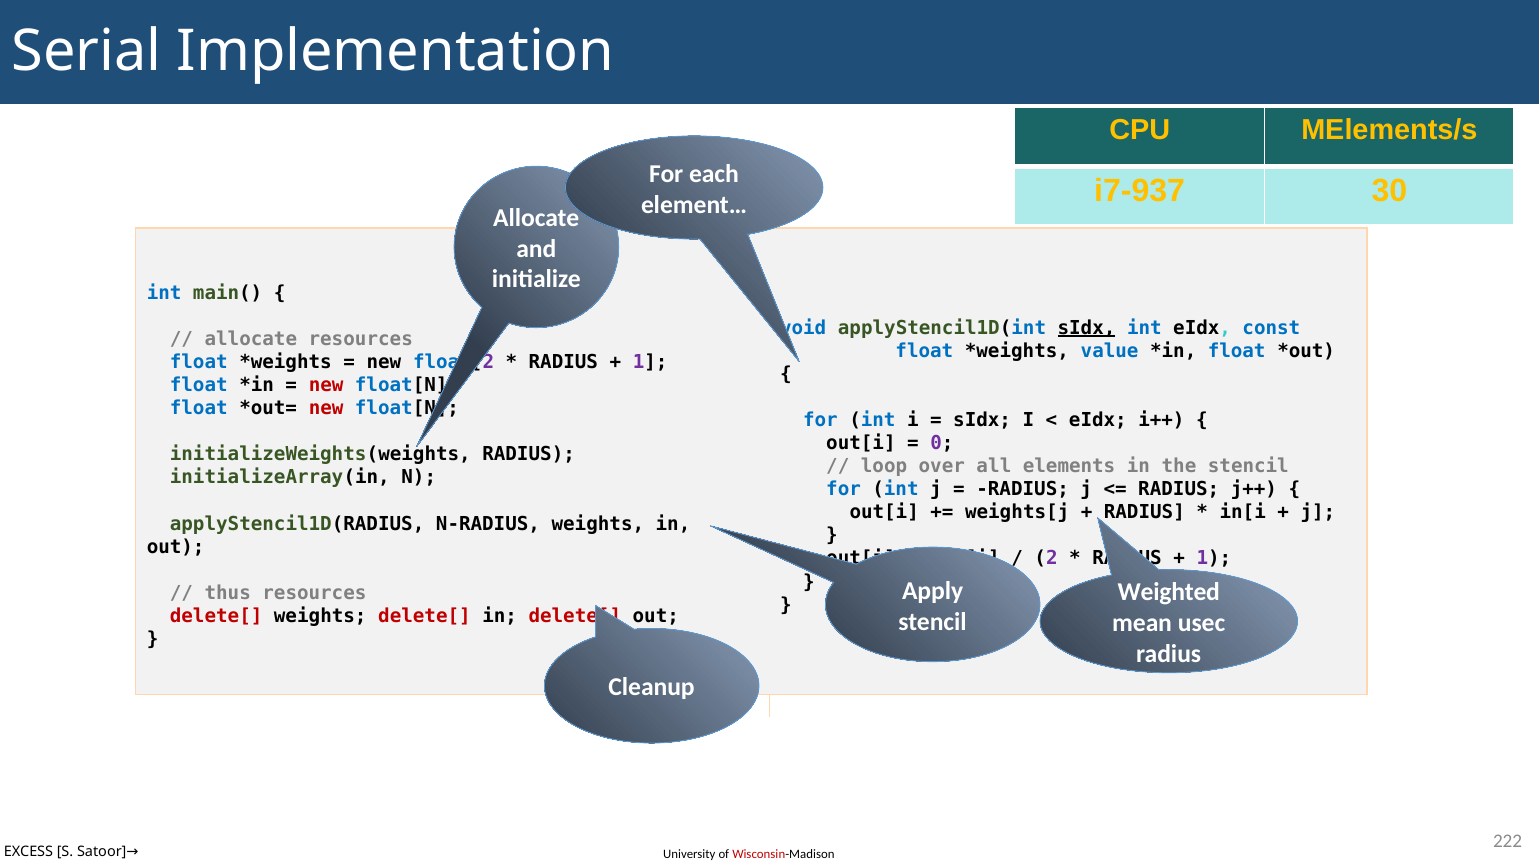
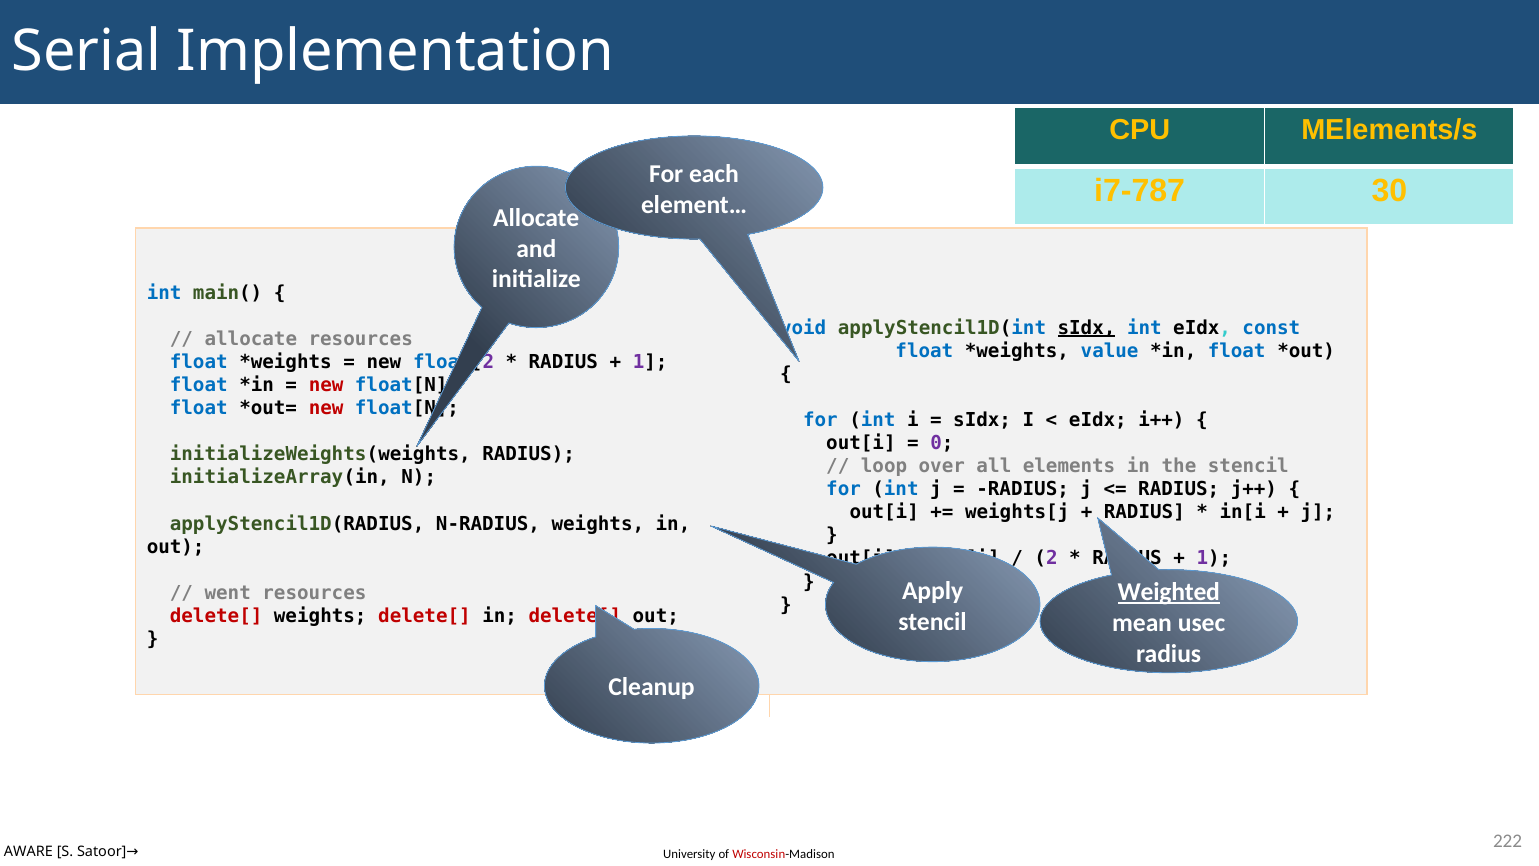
i7-937: i7-937 -> i7-787 (1140, 190)
Weighted underline: none -> present (1169, 592)
thus: thus -> went (228, 593)
EXCESS: EXCESS -> AWARE (28, 852)
